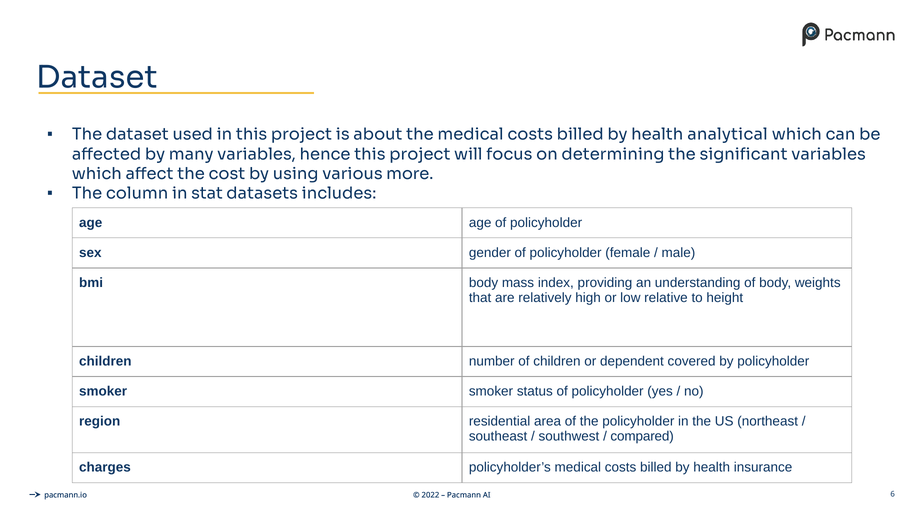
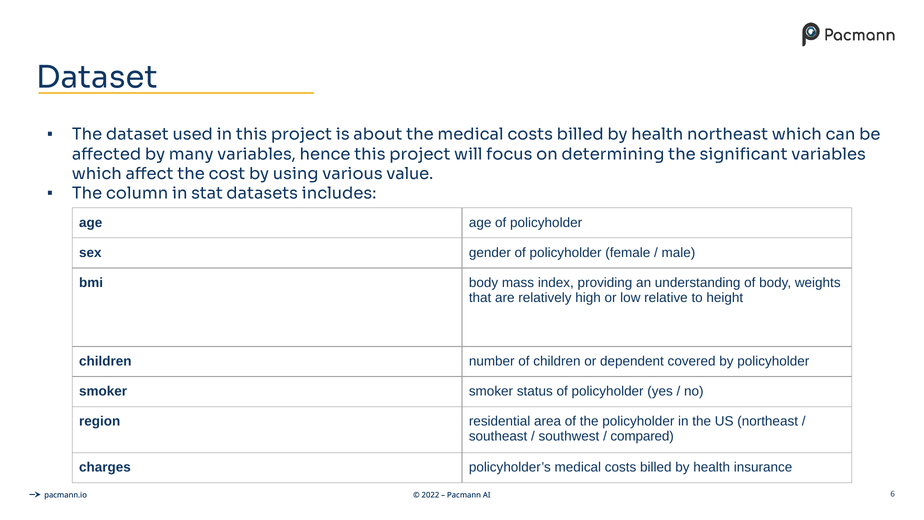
health analytical: analytical -> northeast (728, 134)
more: more -> value (410, 174)
